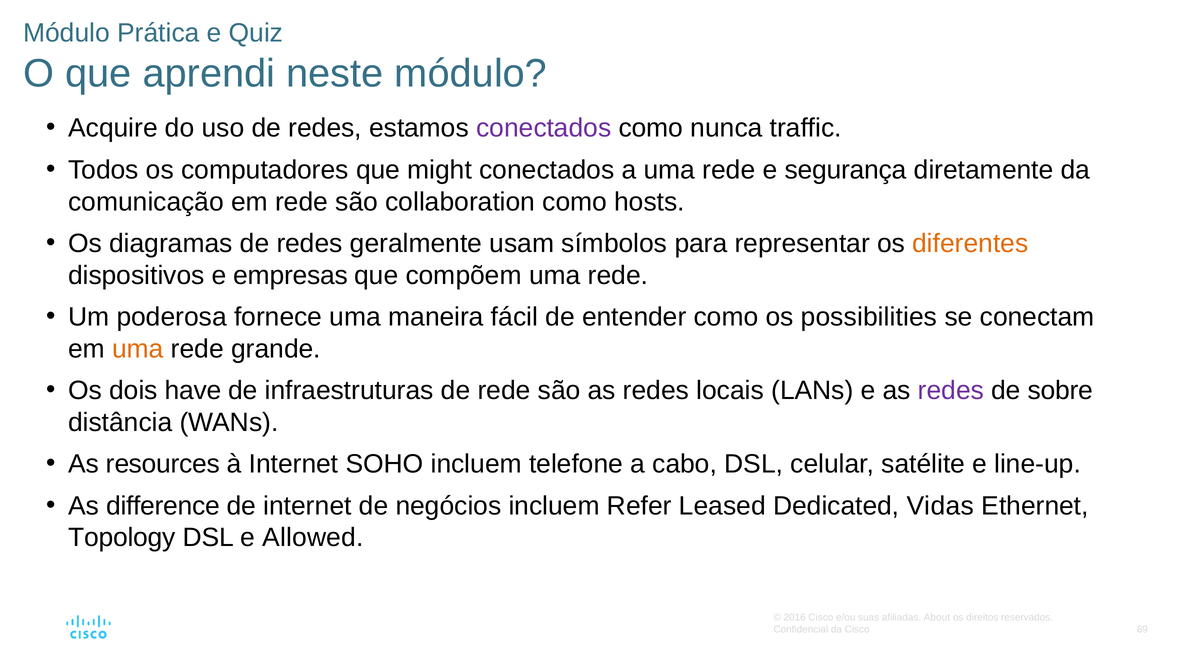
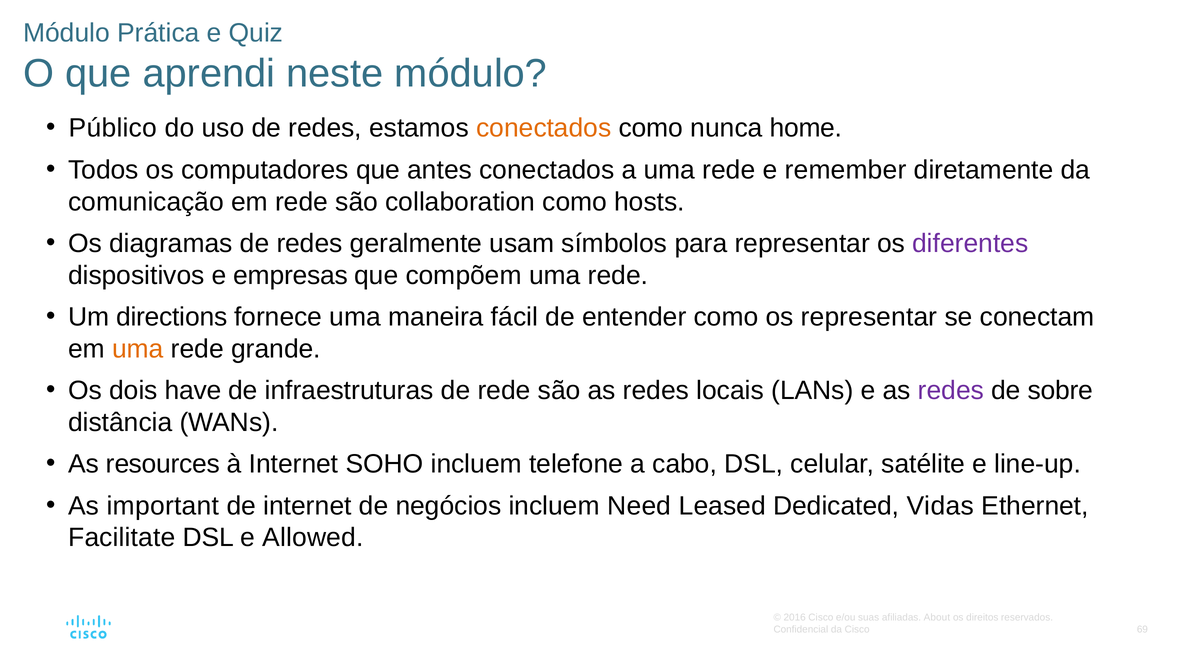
Acquire: Acquire -> Público (113, 128)
conectados colour: purple -> orange (544, 128)
traffic: traffic -> home (806, 128)
might: might -> antes (440, 170)
segurança: segurança -> remember (846, 170)
diferentes colour: orange -> purple (970, 244)
poderosa: poderosa -> directions (172, 317)
os possibilities: possibilities -> representar (869, 317)
difference: difference -> important (163, 506)
Refer: Refer -> Need (639, 506)
Topology: Topology -> Facilitate (122, 538)
